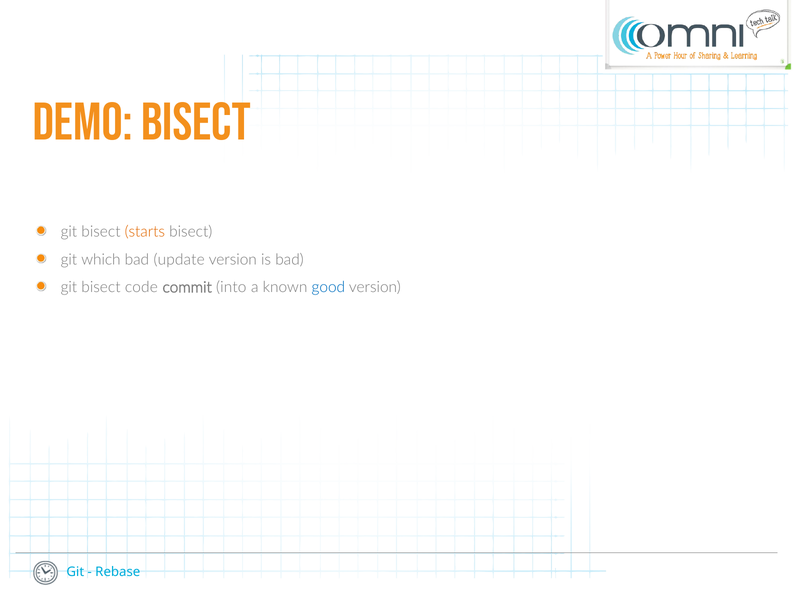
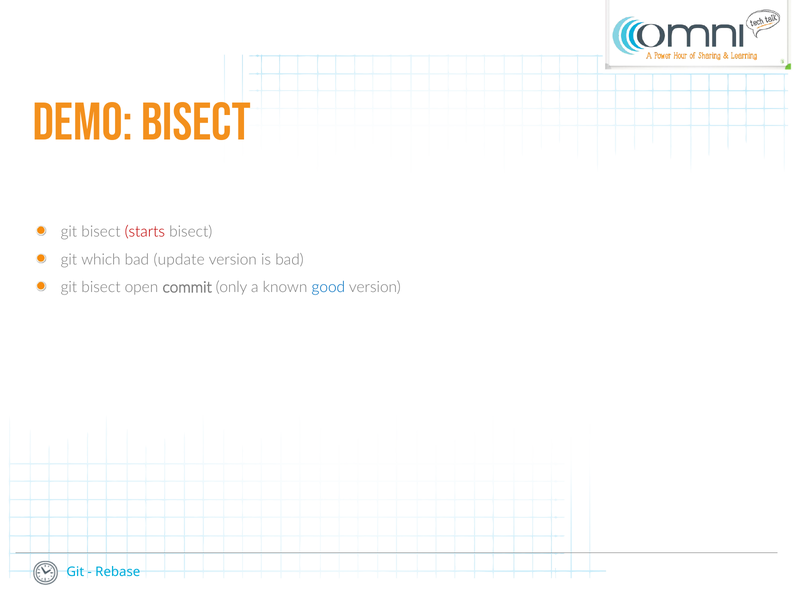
starts colour: orange -> red (145, 232)
code: code -> open (141, 288)
into: into -> only (231, 288)
